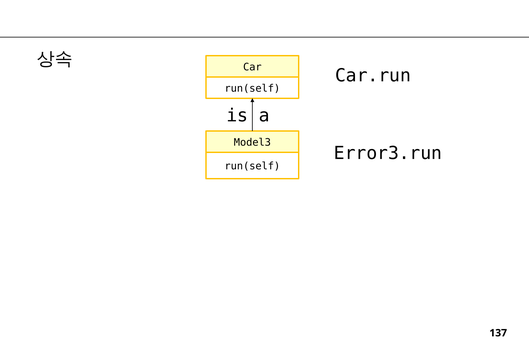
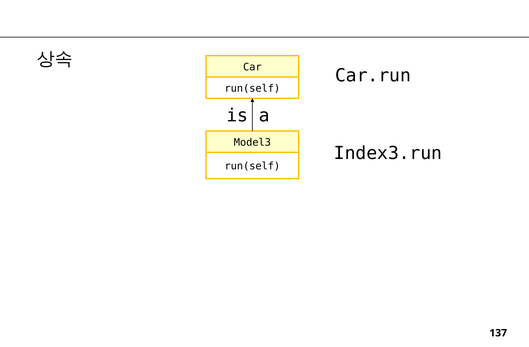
Error3.run: Error3.run -> Index3.run (388, 154)
